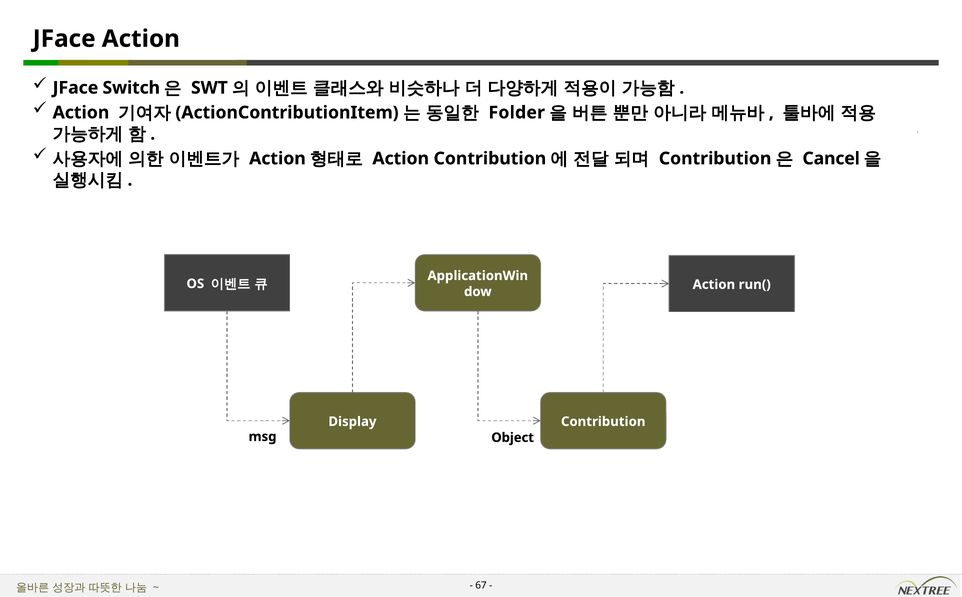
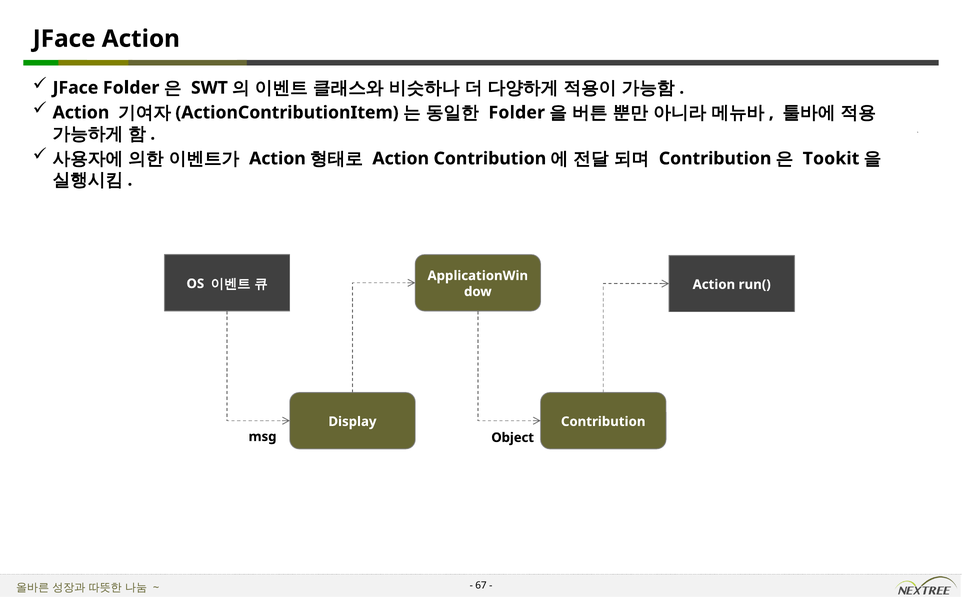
JFace Switch: Switch -> Folder (131, 88)
Cancel: Cancel -> Tookit (831, 159)
